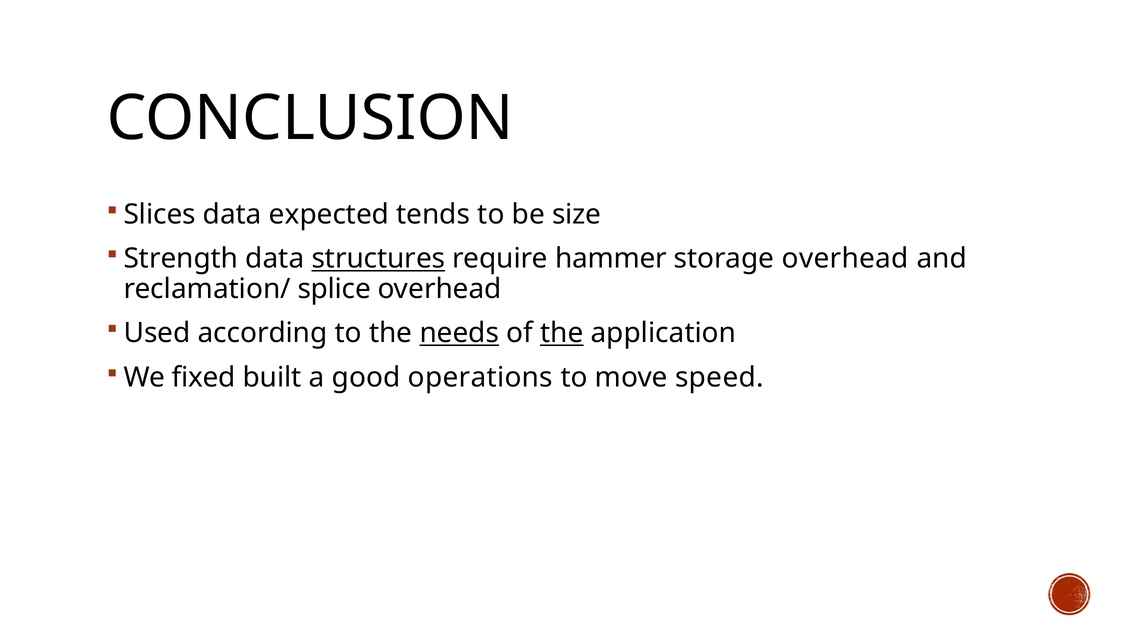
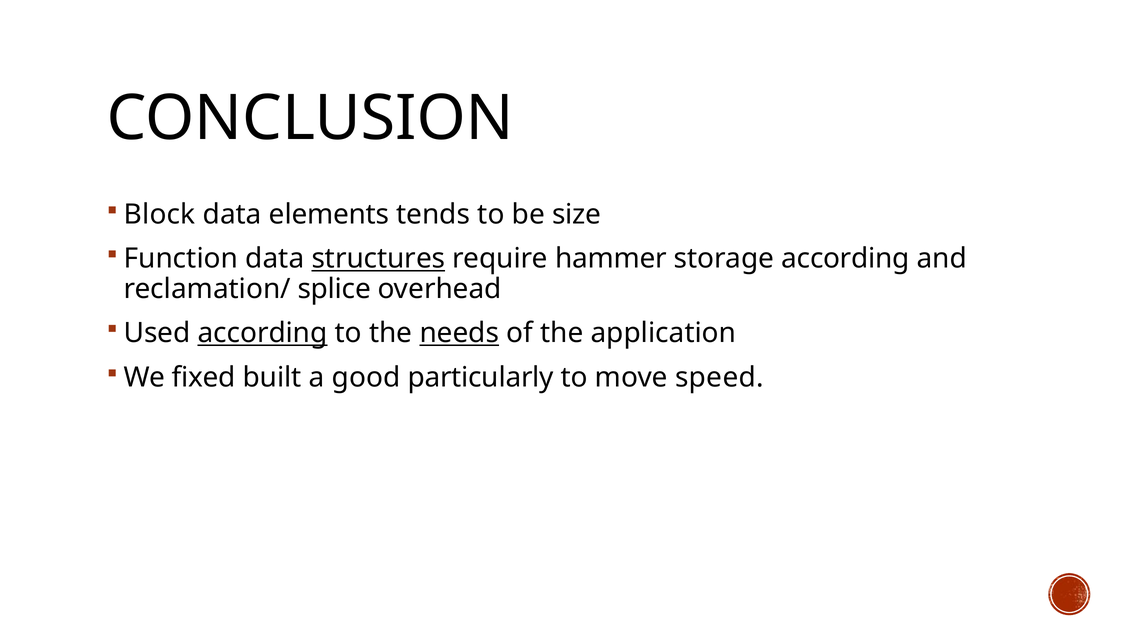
Slices: Slices -> Block (159, 214)
expected: expected -> elements (329, 214)
Strength: Strength -> Function (181, 258)
storage overhead: overhead -> according (845, 258)
according underline: none -> present (263, 333)
the underline: present -> none (562, 333)
operations: operations -> particularly (481, 377)
